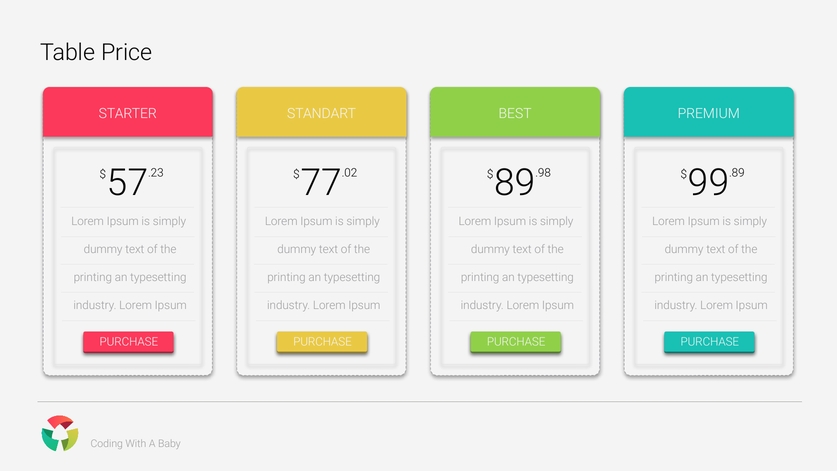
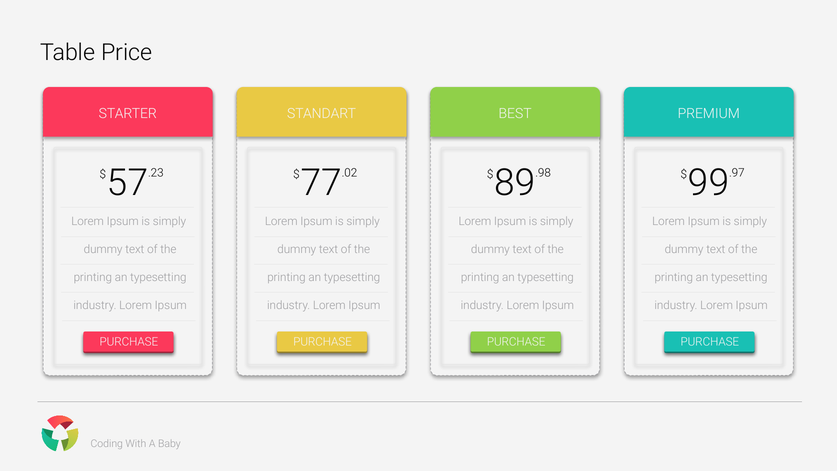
.89: .89 -> .97 (737, 173)
